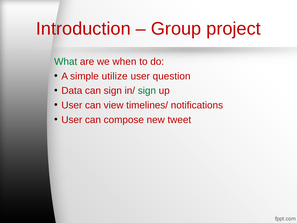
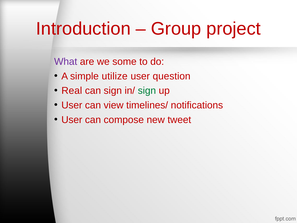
What colour: green -> purple (66, 62)
when: when -> some (124, 62)
Data: Data -> Real (72, 91)
